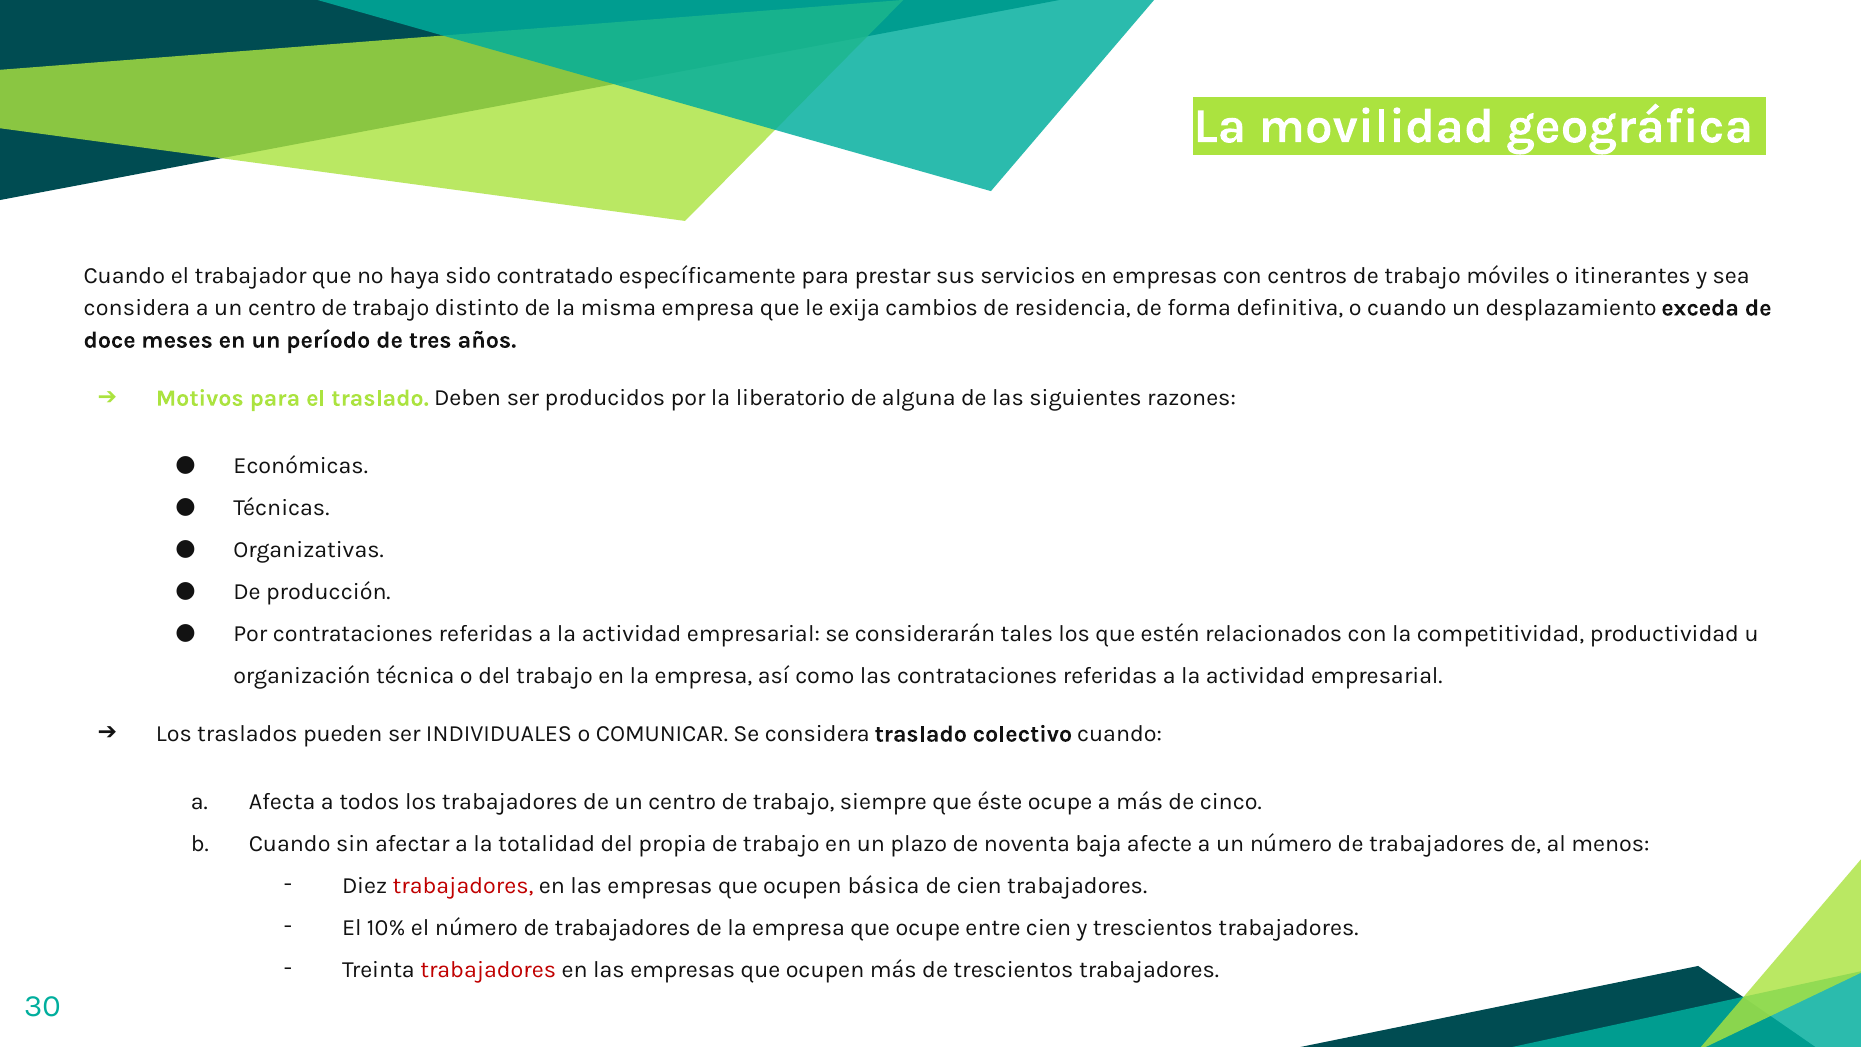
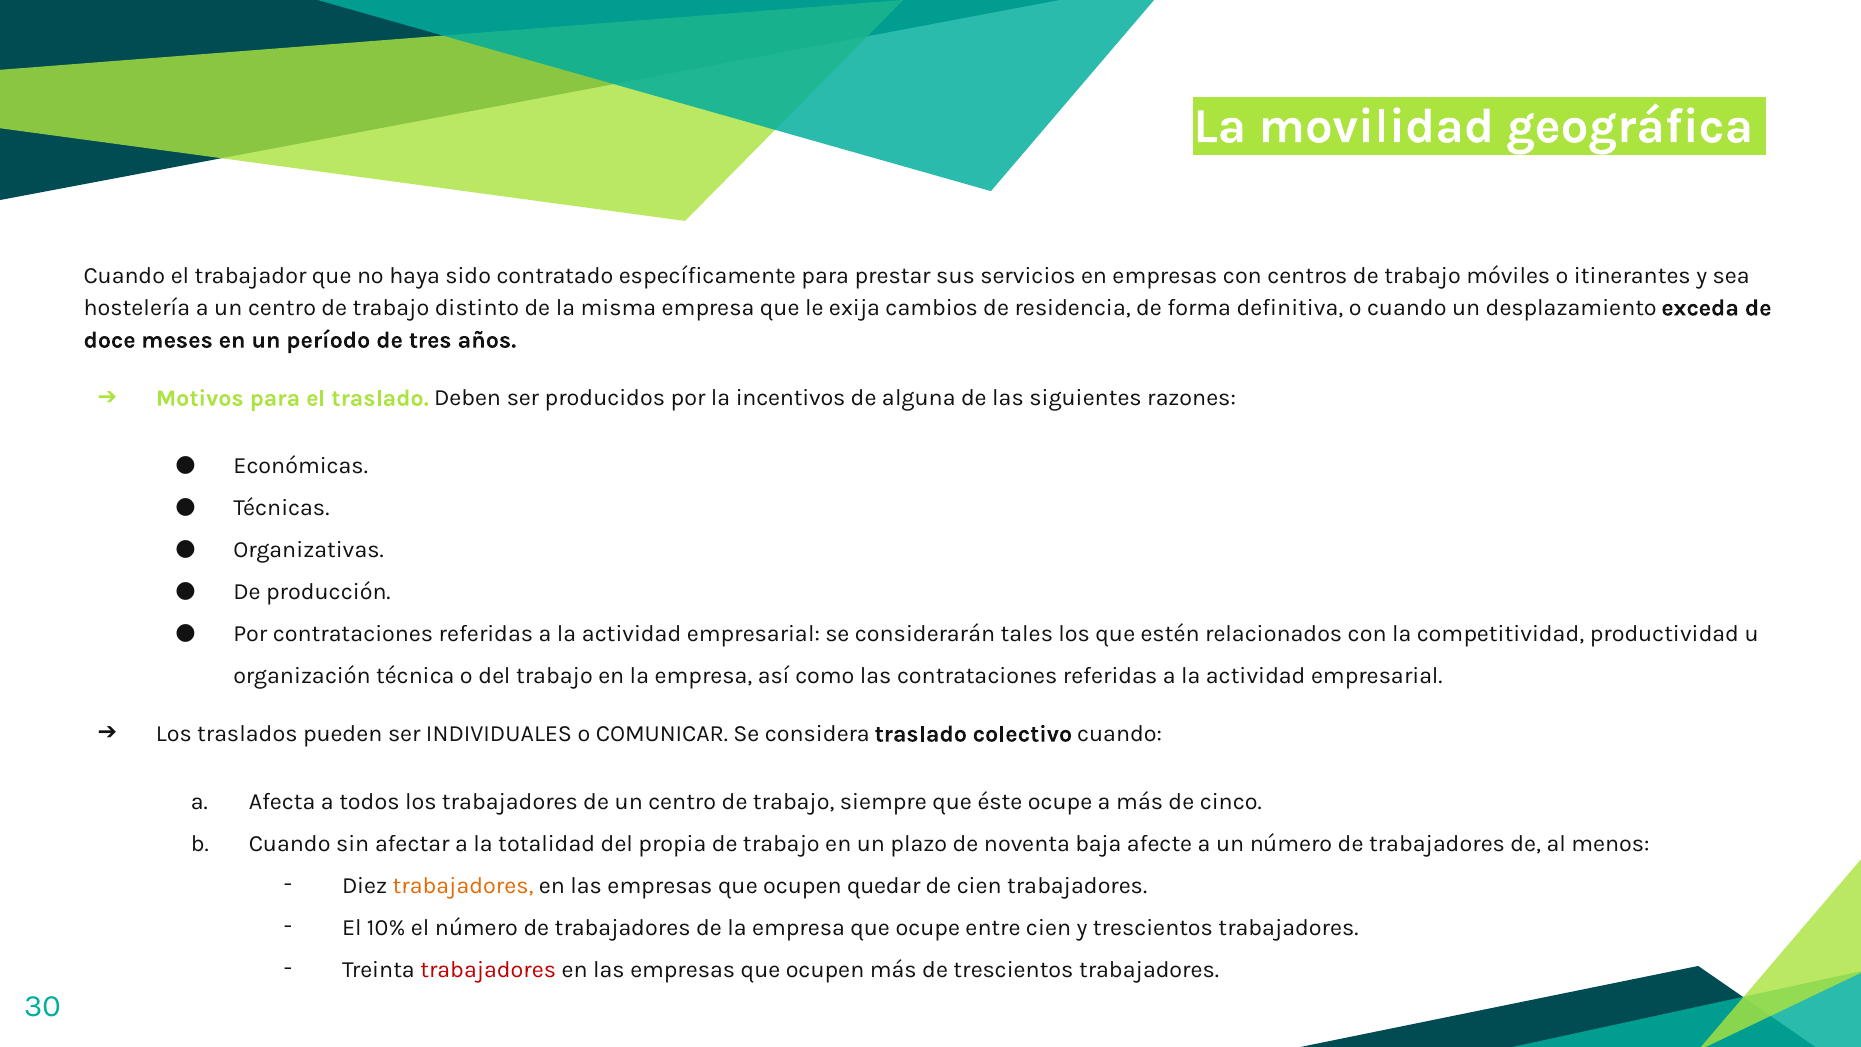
considera: considera -> hostelería (137, 308)
liberatorio: liberatorio -> incentivos (791, 398)
trabajadores colour: red -> orange (463, 886)
básica: básica -> quedar (884, 886)
